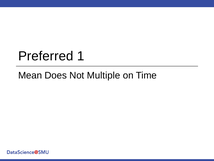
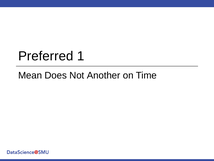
Multiple: Multiple -> Another (104, 75)
